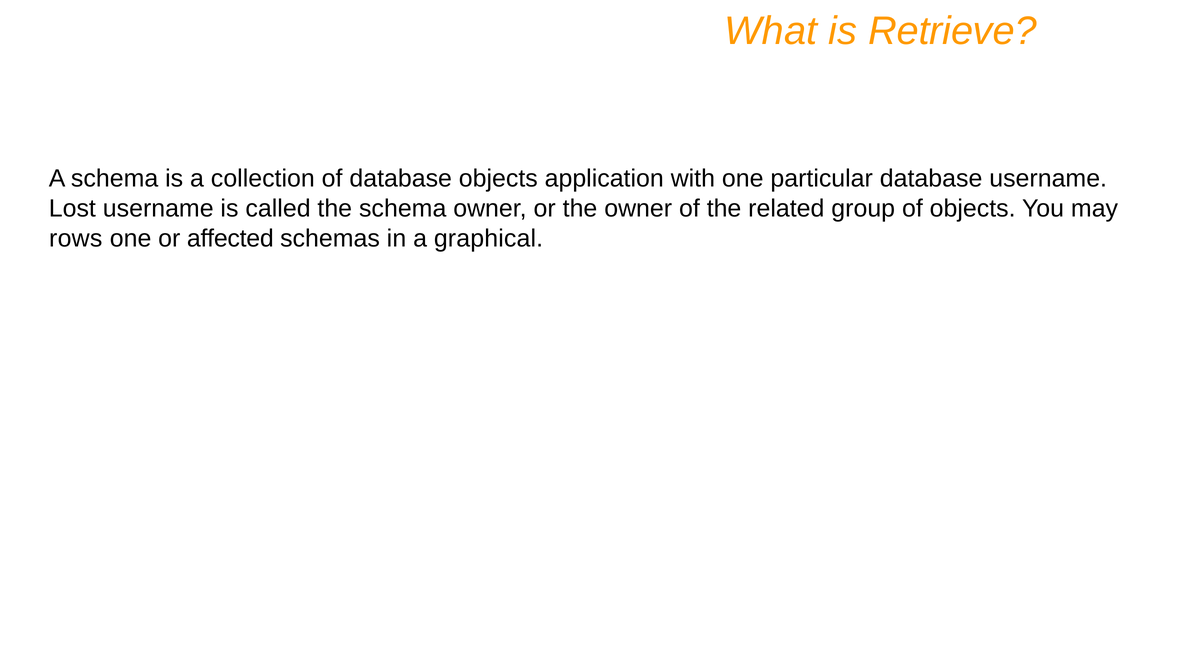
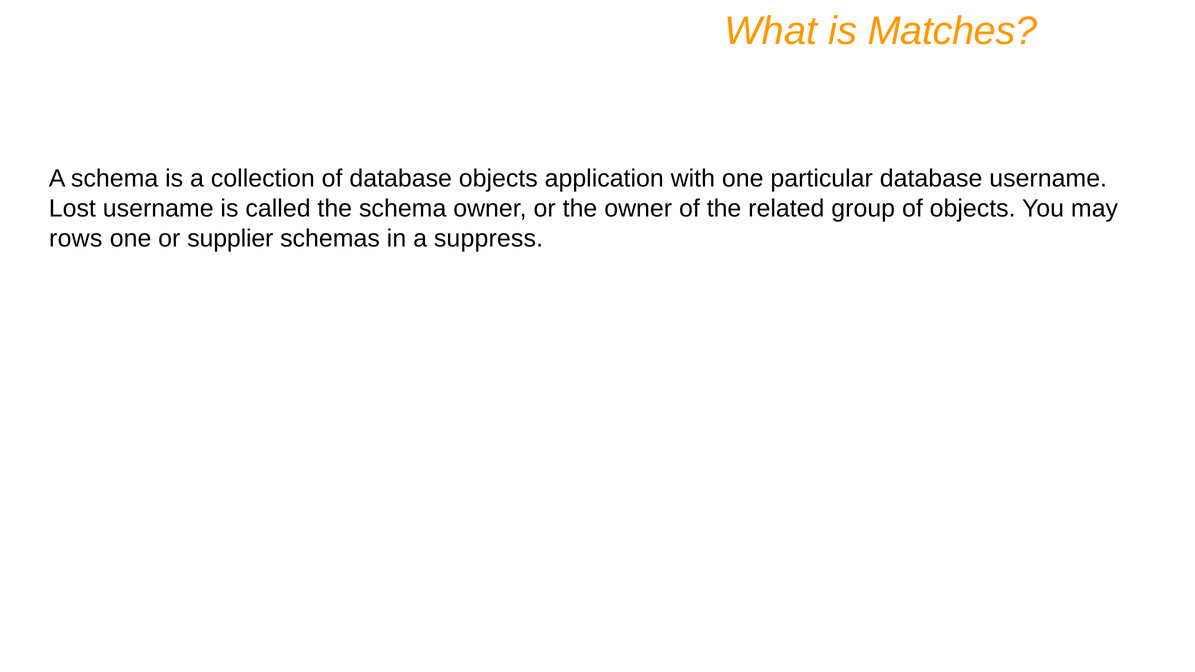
Retrieve: Retrieve -> Matches (952, 31)
affected: affected -> supplier (230, 238)
graphical: graphical -> suppress (488, 238)
